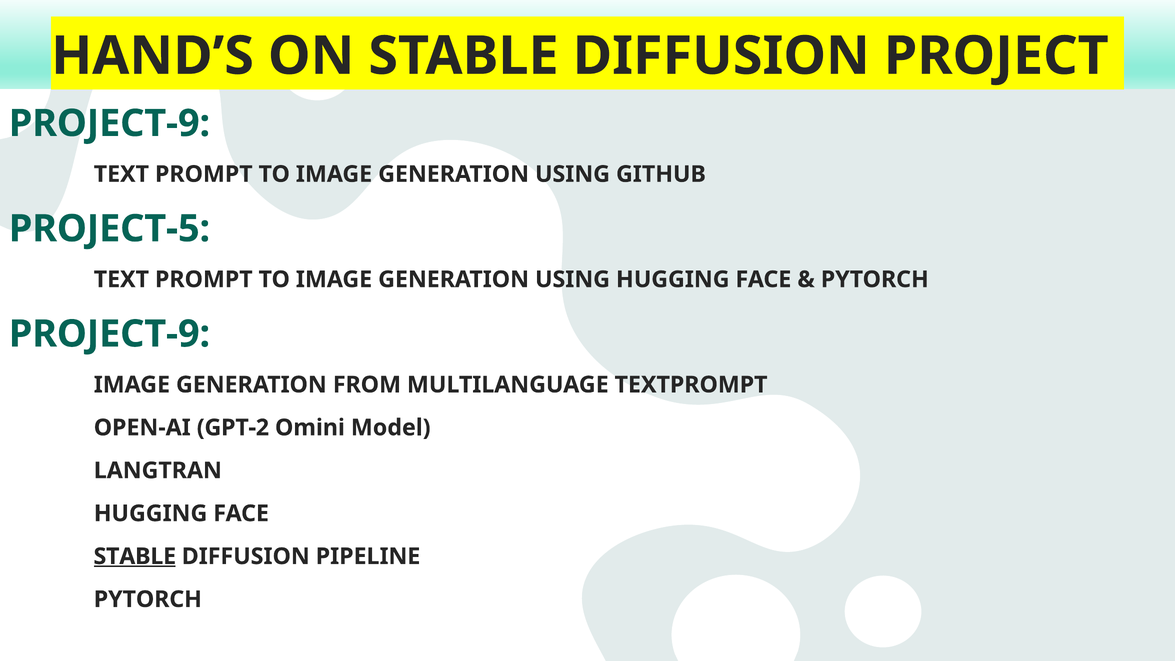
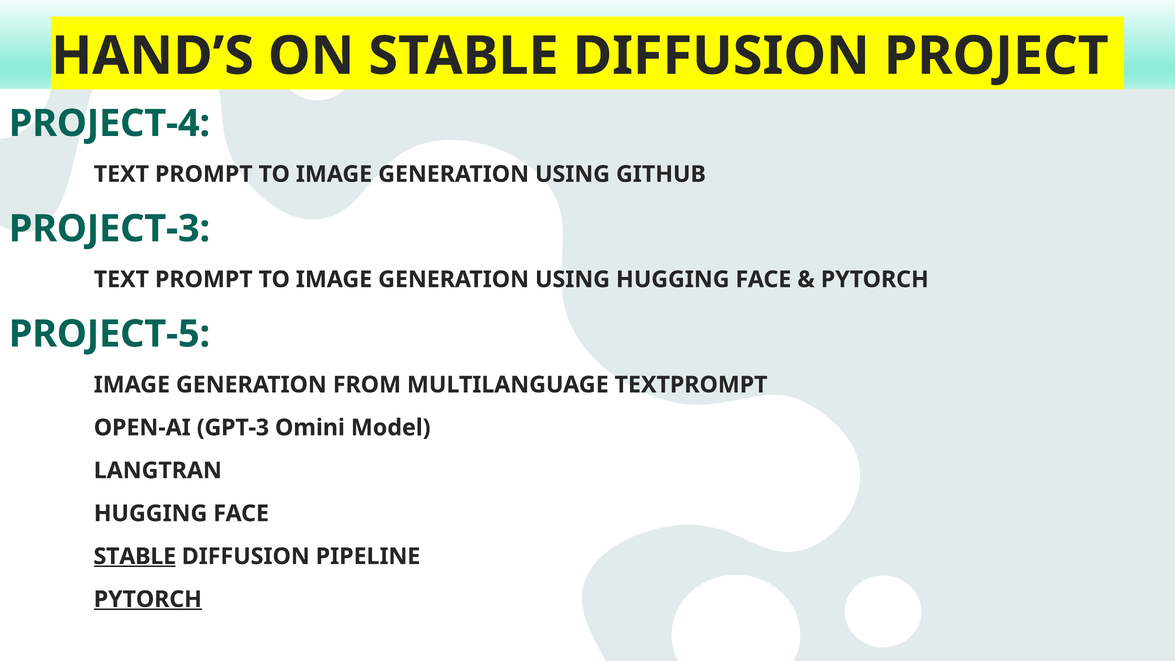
PROJECT-9: PROJECT-9 -> PROJECT-4 (109, 123)
PROJECT-5: PROJECT-5 -> PROJECT-3 (109, 229)
PROJECT-9: PROJECT-9 -> PROJECT-5 (109, 334)
GPT-2: GPT-2 -> GPT-3 (233, 428)
PYTORCH underline: none -> present (148, 599)
